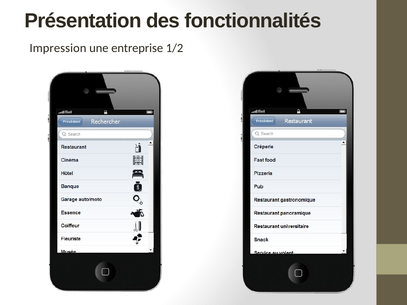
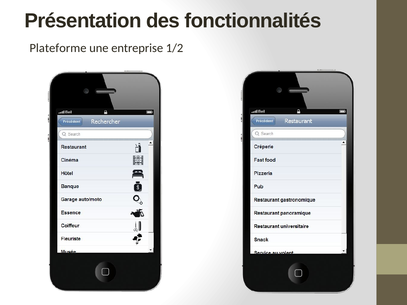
Impression: Impression -> Plateforme (58, 48)
